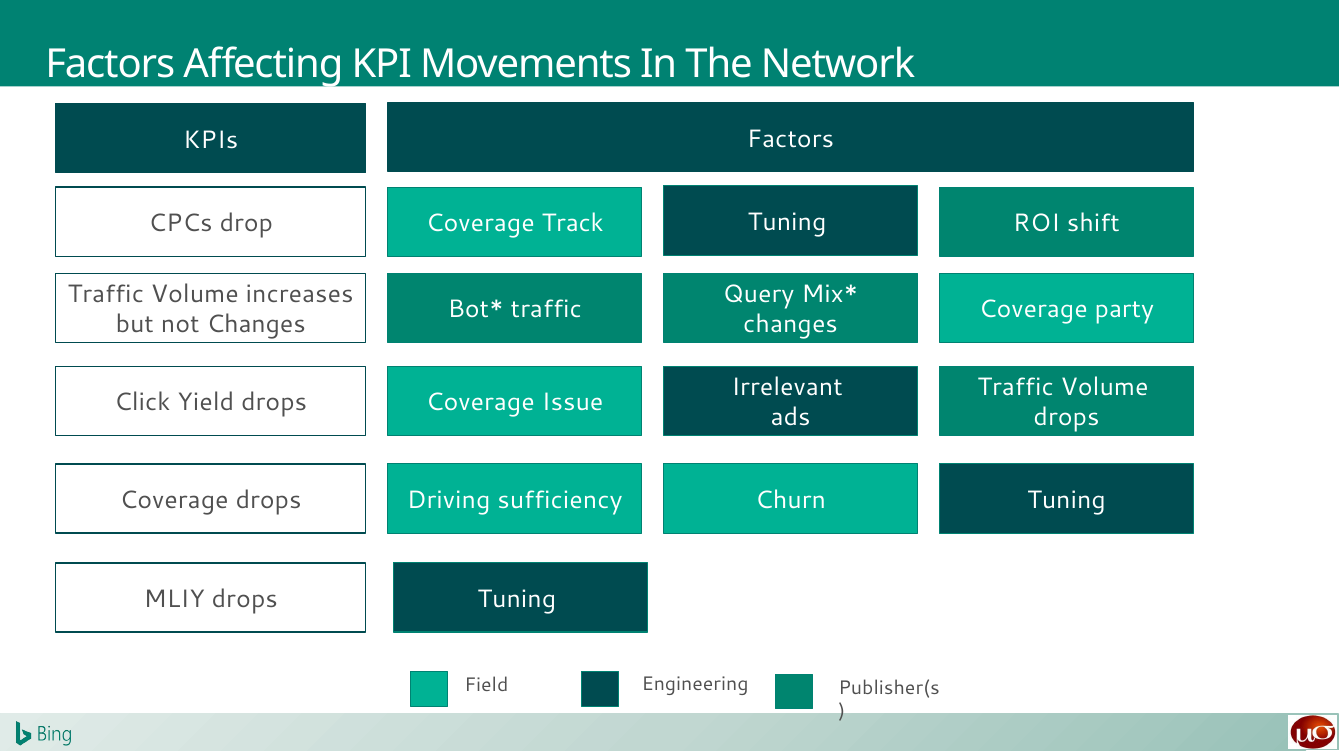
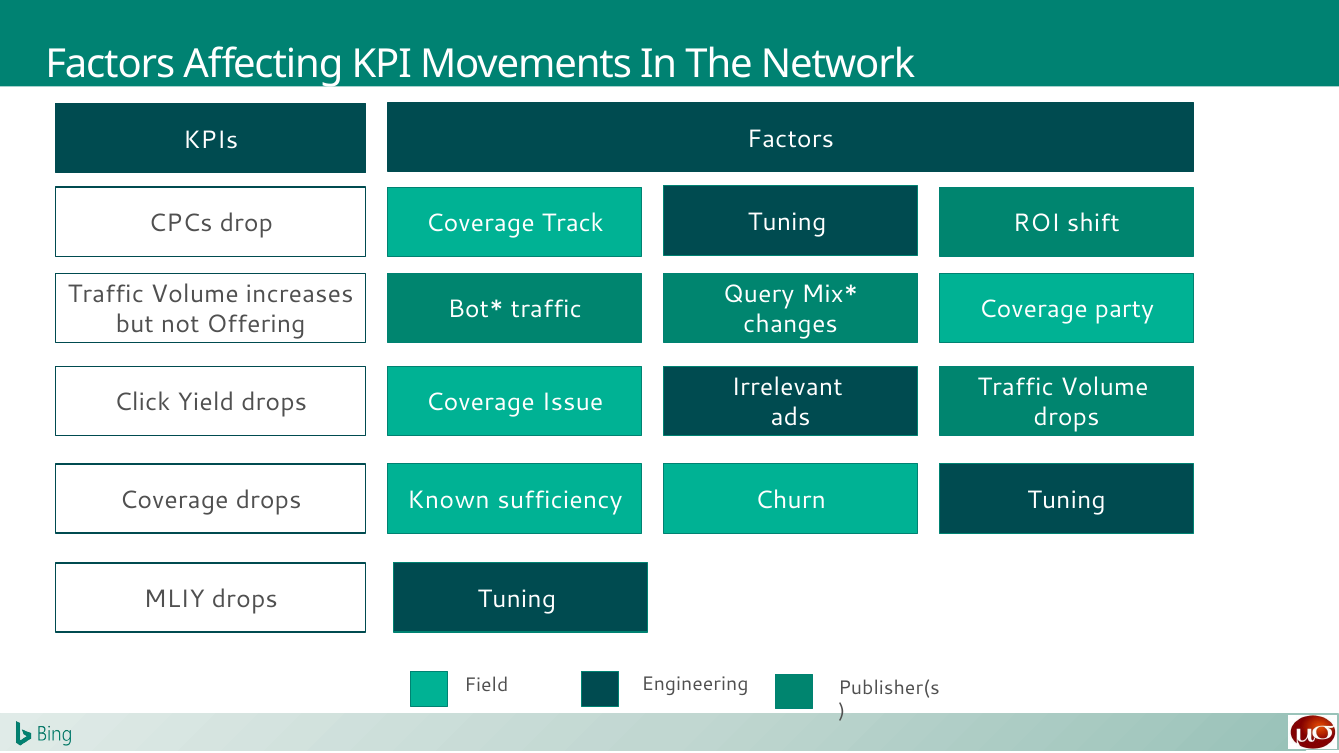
not Changes: Changes -> Offering (256, 325)
Driving: Driving -> Known (449, 500)
